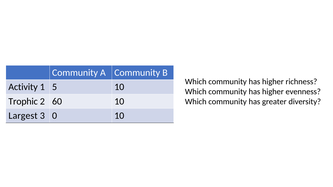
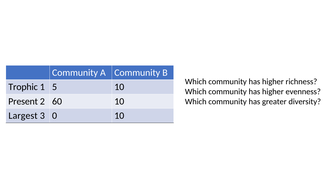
Activity: Activity -> Trophic (23, 87)
Trophic: Trophic -> Present (23, 102)
